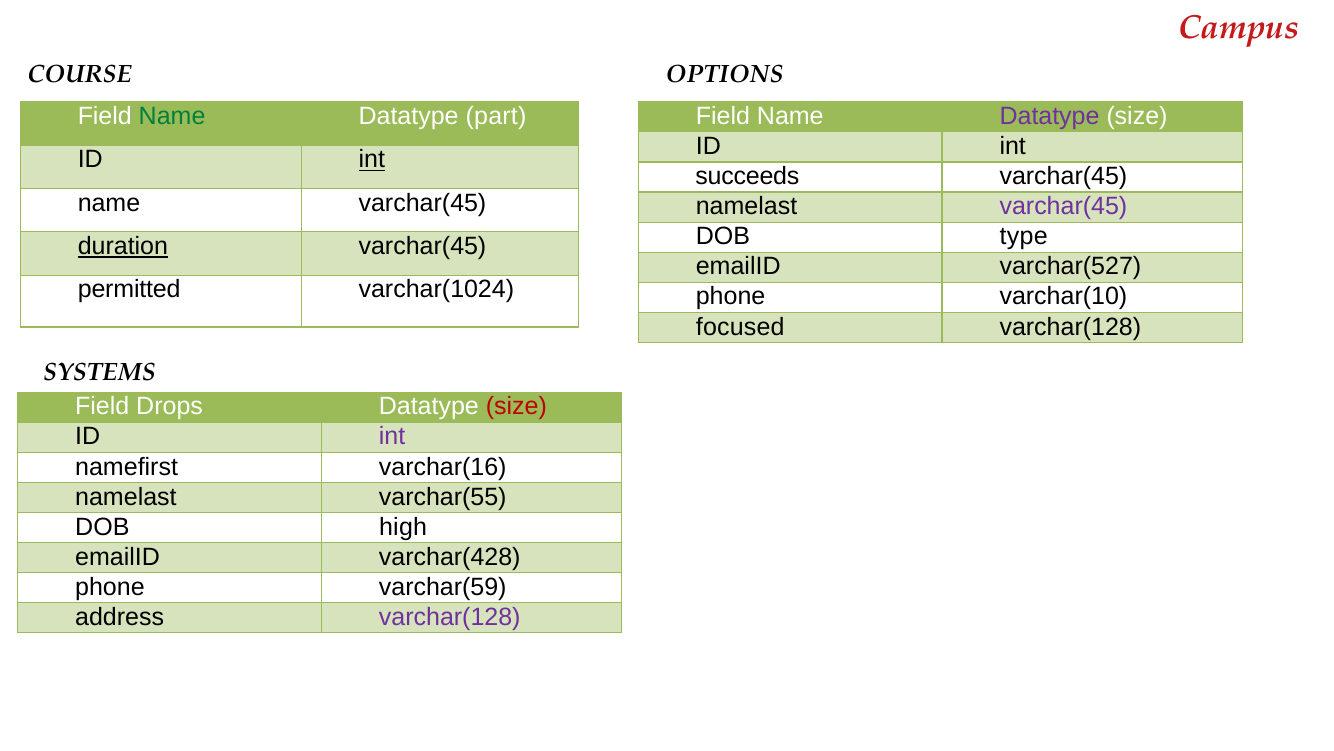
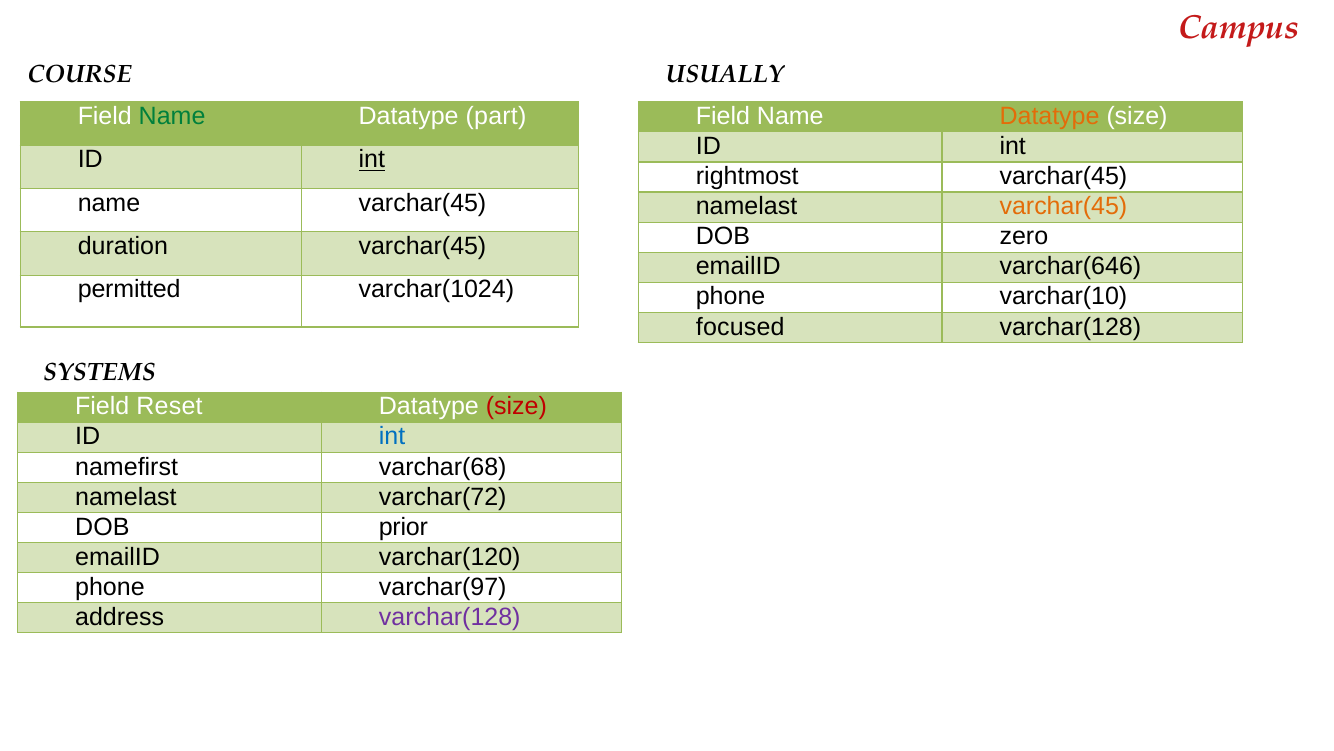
OPTIONS: OPTIONS -> USUALLY (725, 75)
Datatype colour: purple -> orange (1050, 116)
succeeds: succeeds -> rightmost (747, 176)
varchar(45 colour: purple -> orange (1063, 206)
type: type -> zero (1024, 236)
duration underline: present -> none (123, 246)
varchar(527: varchar(527 -> varchar(646 (1070, 266)
Drops: Drops -> Reset (169, 406)
int colour: purple -> blue (392, 436)
varchar(16: varchar(16 -> varchar(68 (443, 466)
varchar(55: varchar(55 -> varchar(72 (443, 497)
high: high -> prior (403, 527)
varchar(428: varchar(428 -> varchar(120 (450, 557)
varchar(59: varchar(59 -> varchar(97 (443, 587)
